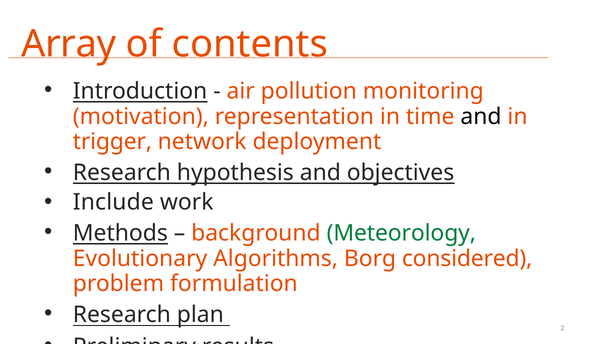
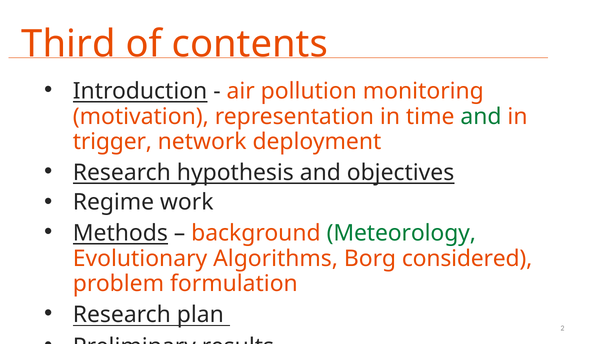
Array: Array -> Third (68, 44)
and colour: black -> green (481, 117)
Include: Include -> Regime (113, 202)
